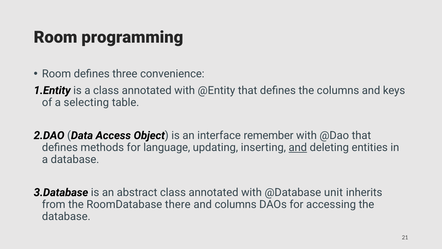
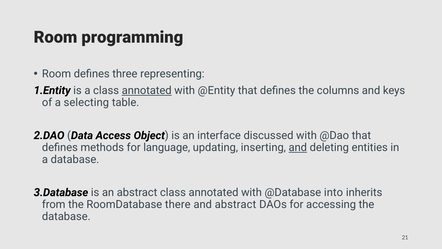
convenience: convenience -> representing (172, 74)
annotated underline: none -> present (147, 90)
remember: remember -> discussed (269, 135)
unit: unit -> into (333, 192)
and columns: columns -> abstract (235, 204)
